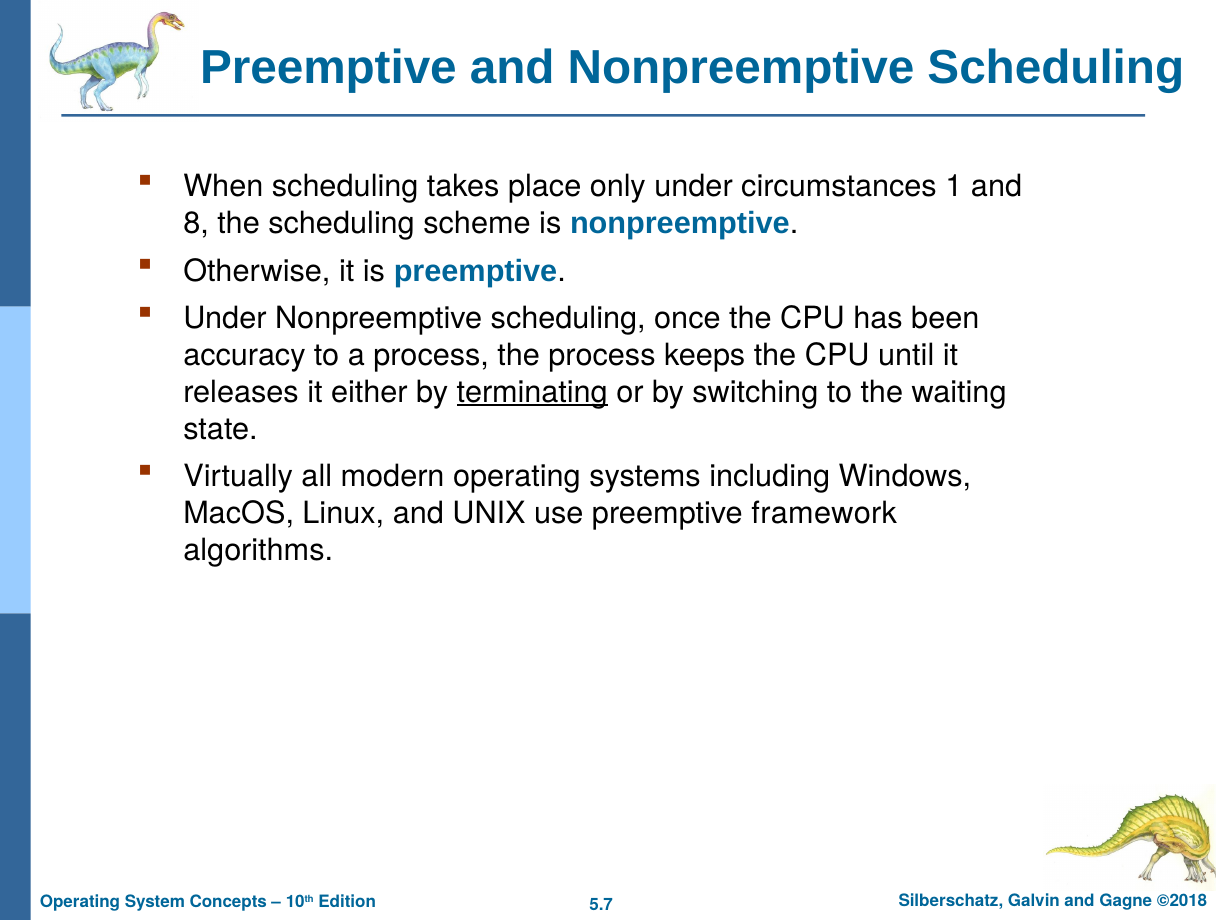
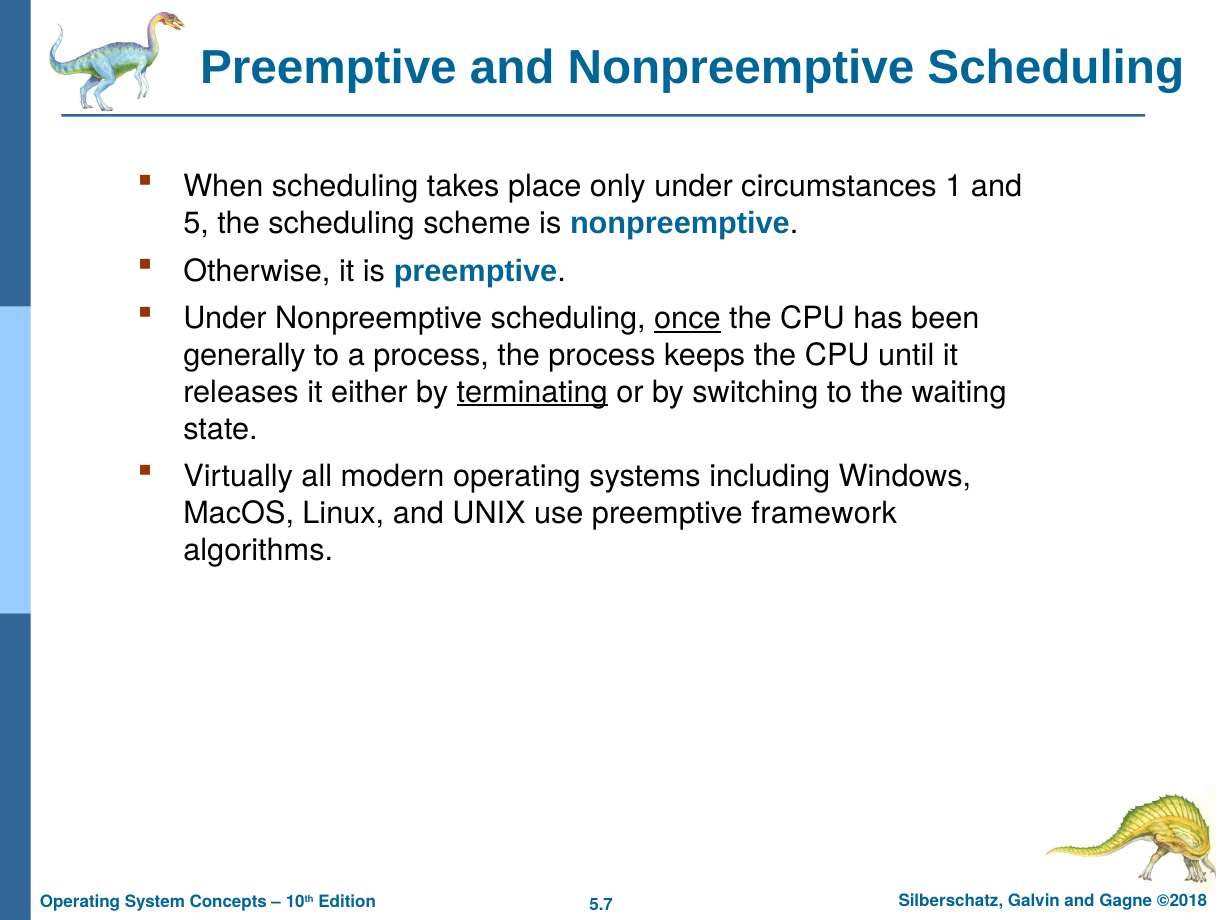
8: 8 -> 5 (196, 224)
once underline: none -> present (687, 319)
accuracy: accuracy -> generally (245, 356)
